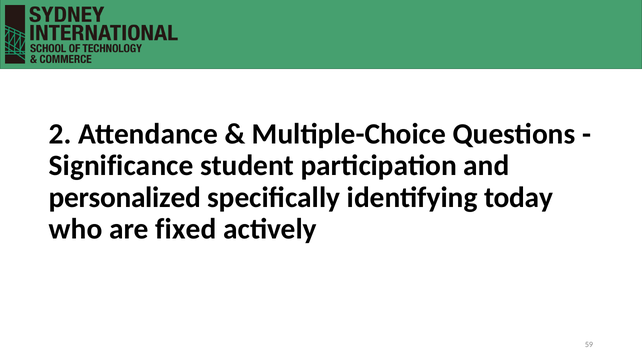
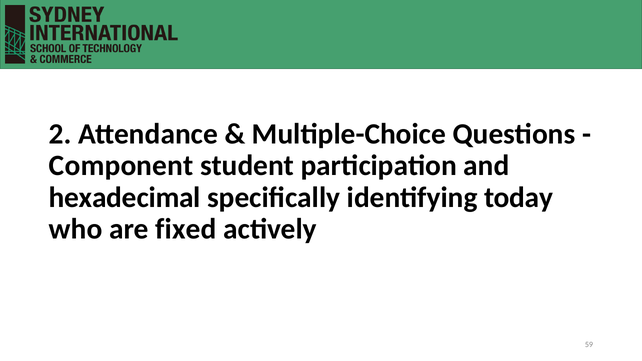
Significance: Significance -> Component (121, 166)
personalized: personalized -> hexadecimal (125, 198)
